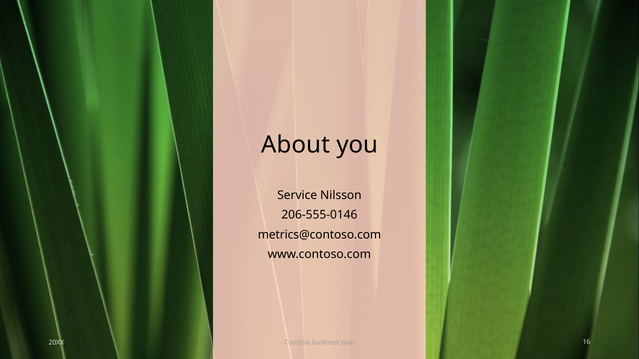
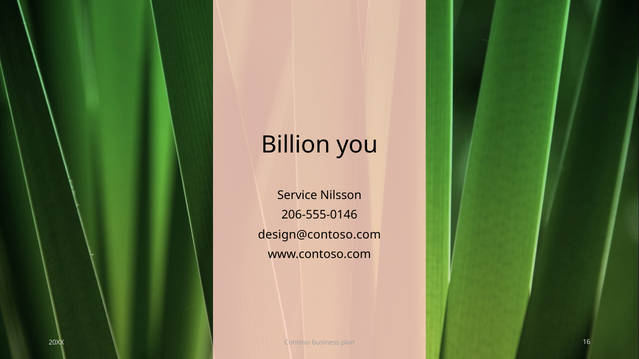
About: About -> Billion (296, 145)
metrics@contoso.com: metrics@contoso.com -> design@contoso.com (319, 235)
